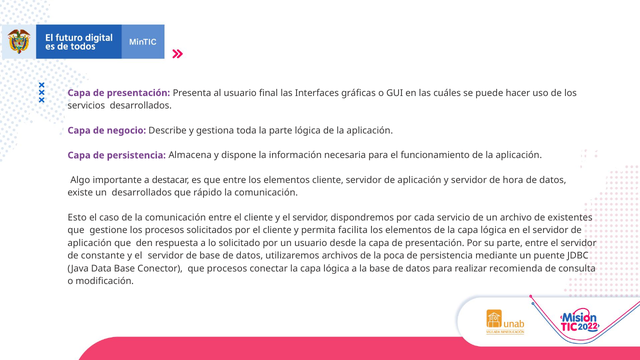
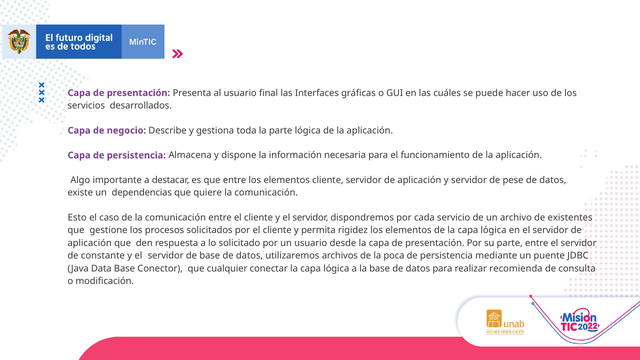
hora: hora -> pese (513, 180)
un desarrollados: desarrollados -> dependencias (142, 193)
rápido: rápido -> quiere (208, 193)
facilita: facilita -> rigidez (353, 230)
que procesos: procesos -> cualquier (227, 269)
